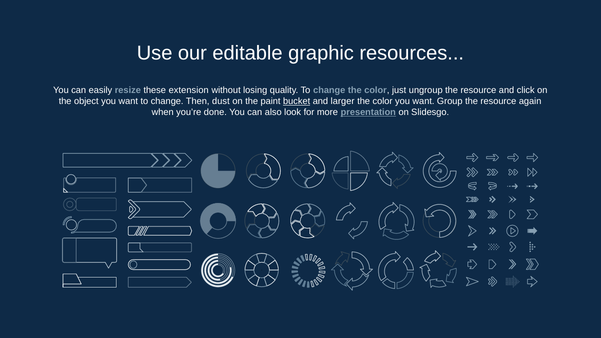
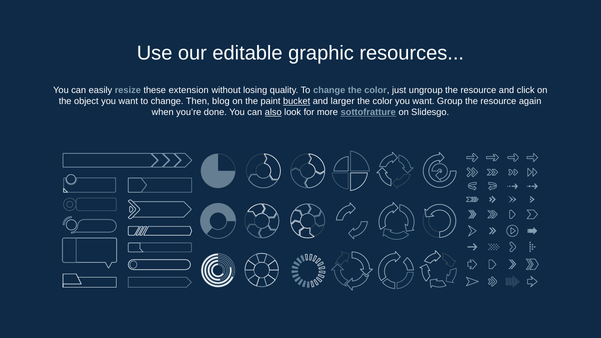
dust: dust -> blog (221, 101)
also underline: none -> present (273, 112)
presentation: presentation -> sottofratture (368, 112)
